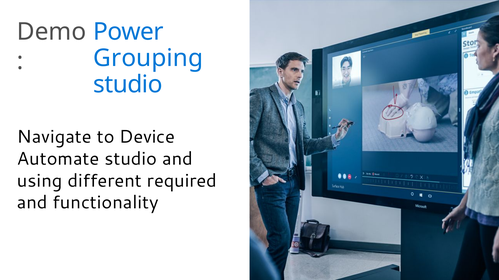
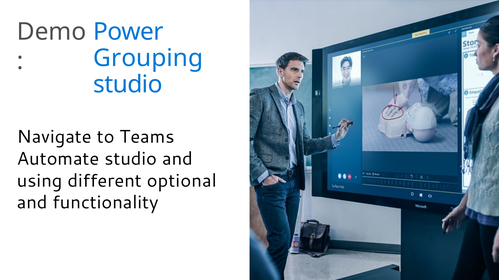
Device: Device -> Teams (147, 137)
required: required -> optional (182, 181)
